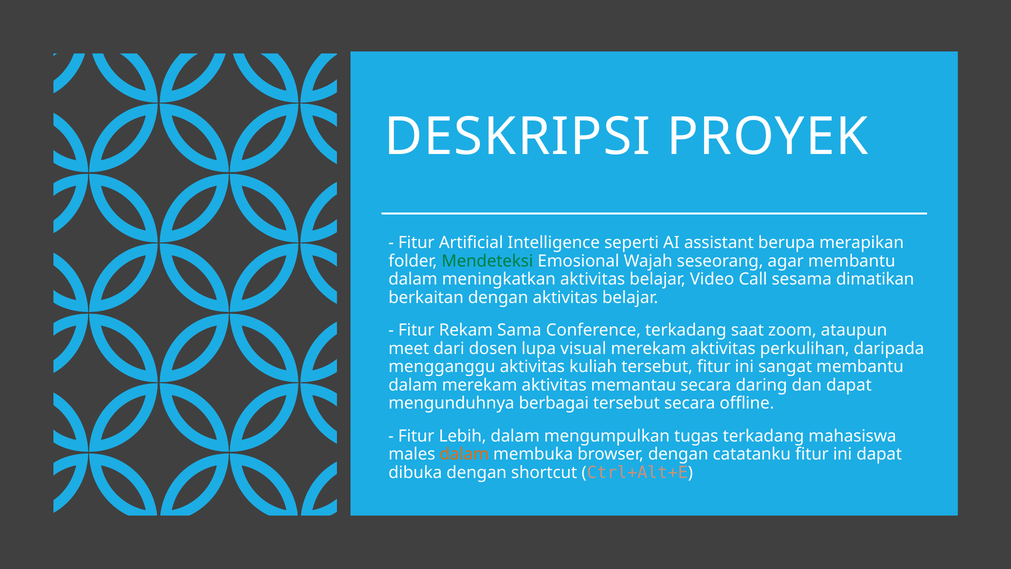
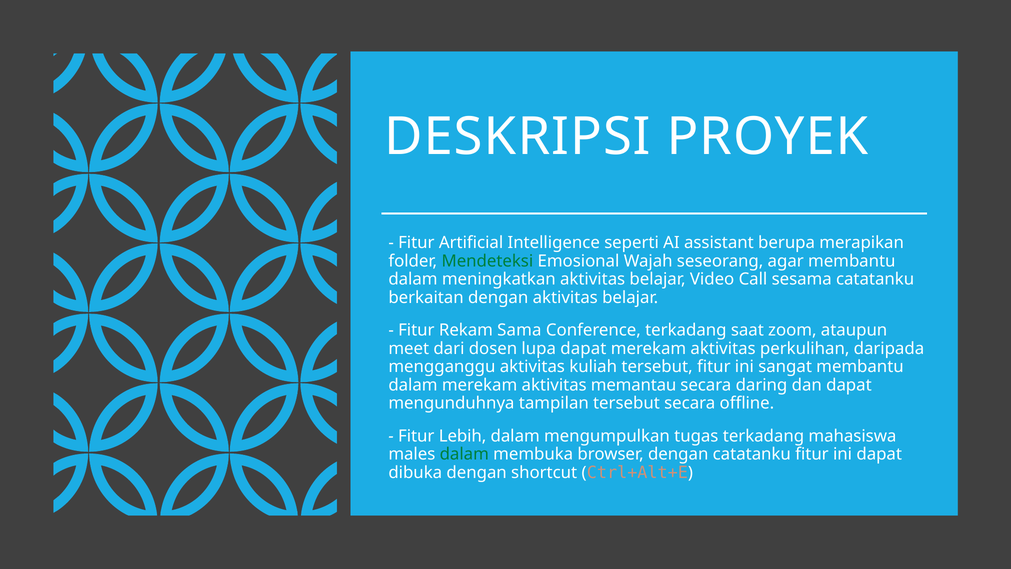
sesama dimatikan: dimatikan -> catatanku (875, 279)
lupa visual: visual -> dapat (583, 348)
berbagai: berbagai -> tampilan (554, 403)
dalam colour: orange -> green (464, 454)
